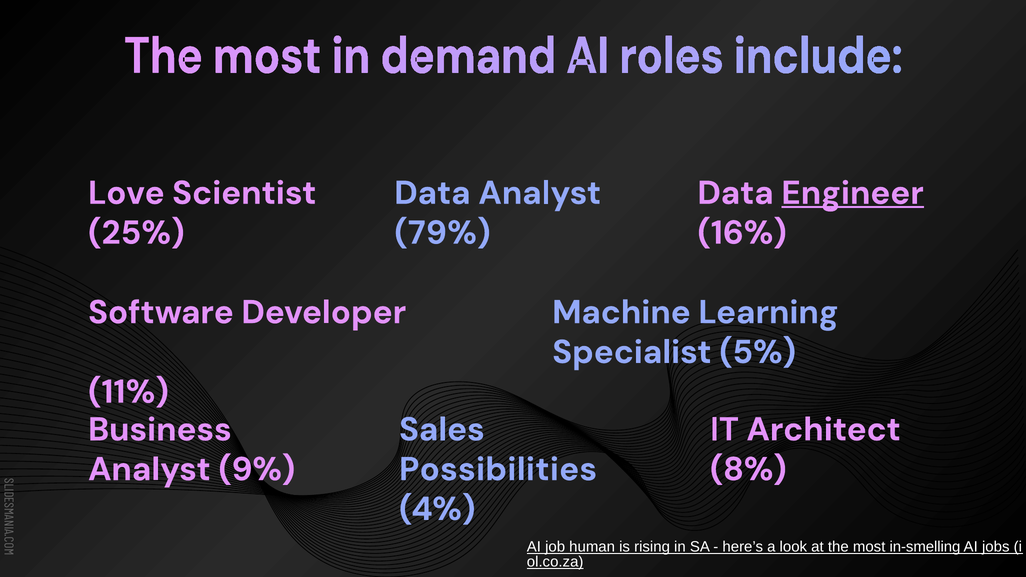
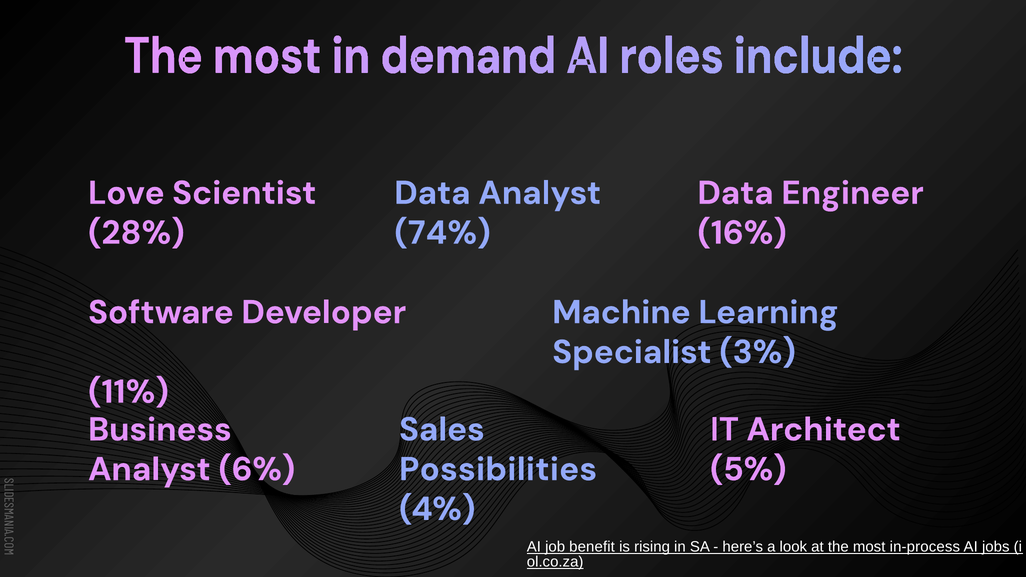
Engineer underline: present -> none (853, 193)
25%: 25% -> 28% (136, 233)
79%: 79% -> 74% (443, 233)
5%: 5% -> 3% (758, 352)
9%: 9% -> 6% (257, 469)
8%: 8% -> 5% (748, 469)
human: human -> benefit (592, 547)
in-smelling: in-smelling -> in-process (925, 547)
